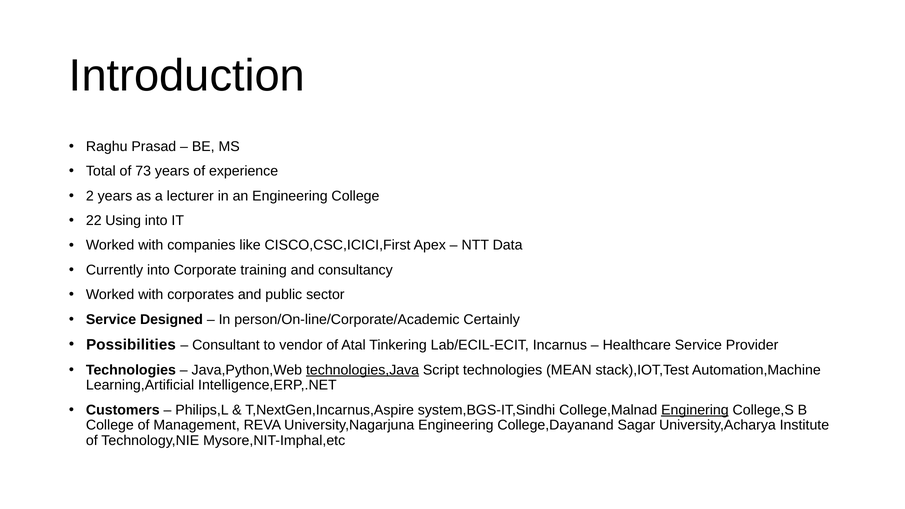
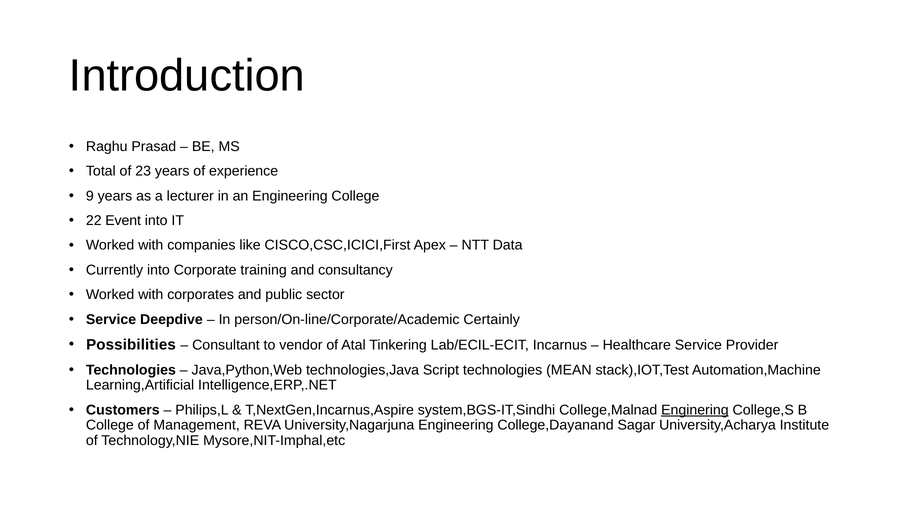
73: 73 -> 23 (143, 171)
2: 2 -> 9 (90, 196)
Using: Using -> Event (123, 221)
Designed: Designed -> Deepdive (171, 319)
technologies,Java underline: present -> none (363, 370)
